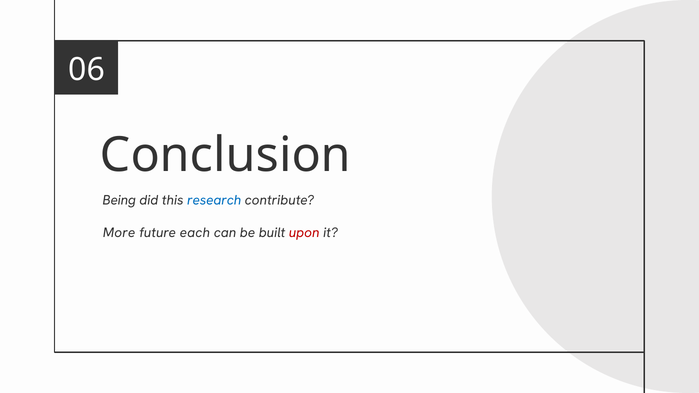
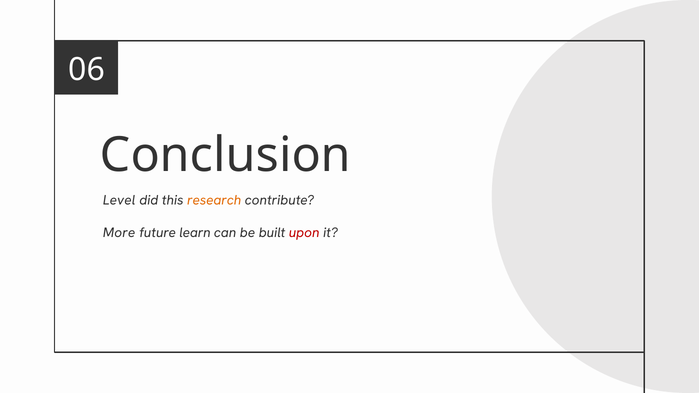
Being: Being -> Level (119, 200)
research colour: blue -> orange (214, 200)
each: each -> learn (195, 233)
